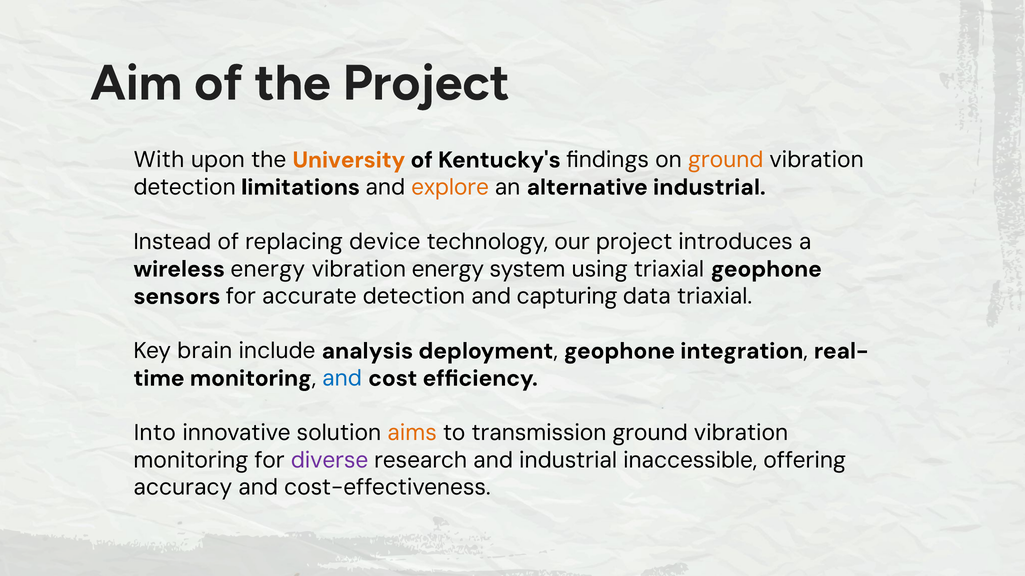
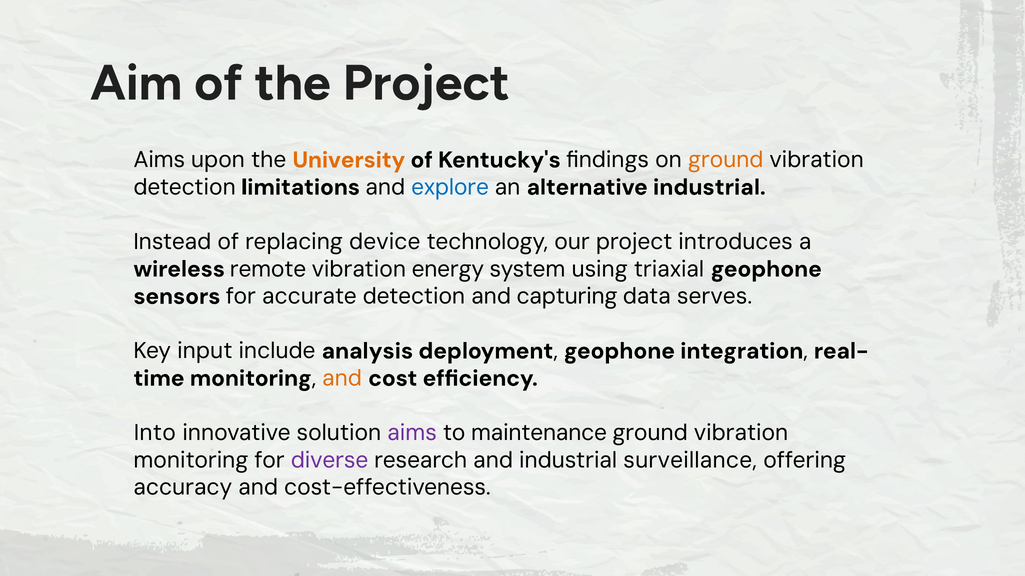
With: With -> Aims (159, 160)
explore colour: orange -> blue (450, 187)
wireless energy: energy -> remote (268, 269)
data triaxial: triaxial -> serves (715, 297)
brain: brain -> input (205, 351)
and colour: blue -> orange (342, 379)
aims colour: orange -> purple (412, 433)
transmission: transmission -> maintenance (539, 433)
inaccessible: inaccessible -> surveillance (690, 461)
